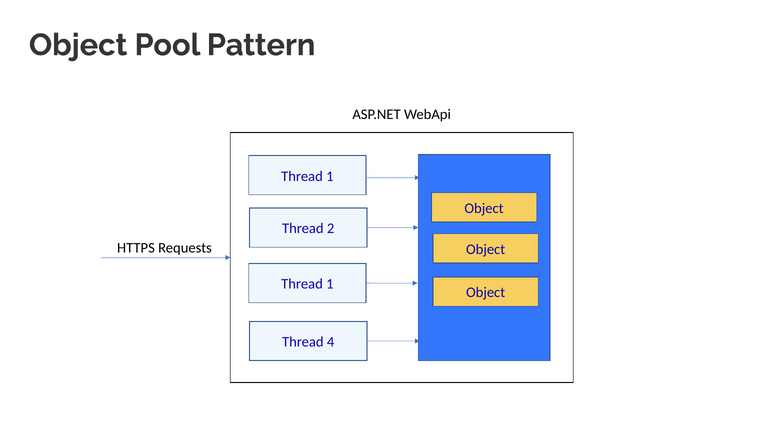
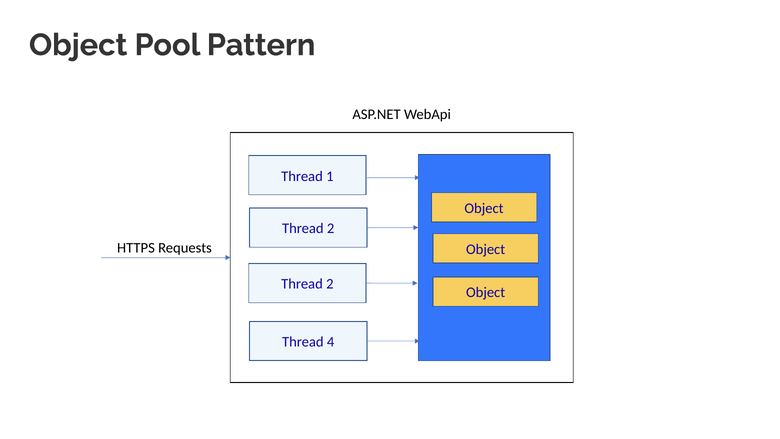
1: 1 -> 2 (330, 284)
